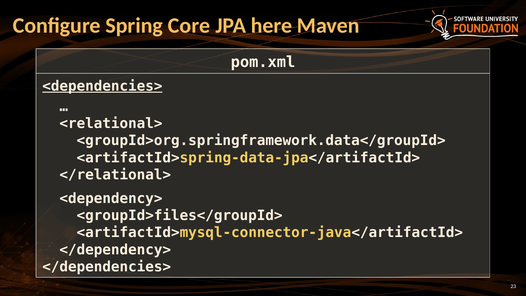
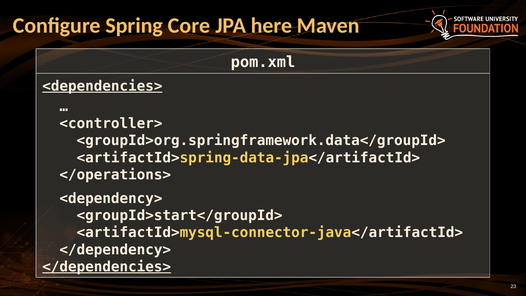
<relational>: <relational> -> <controller> (111, 123)
</relational>: </relational> -> </operations> (115, 175)
<groupId>files</groupId>: <groupId>files</groupId> -> <groupId>start</groupId> (180, 215)
</dependencies> underline: none -> present (107, 267)
